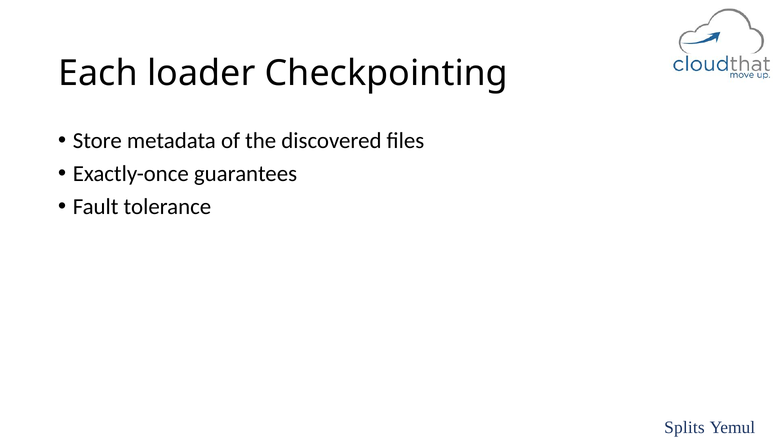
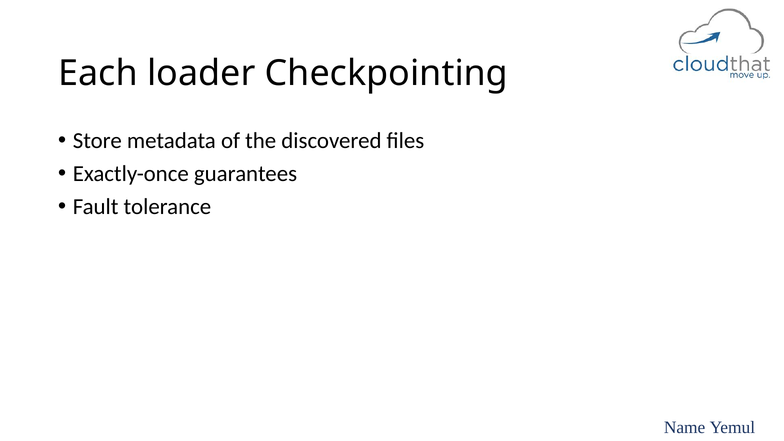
Splits: Splits -> Name (685, 428)
